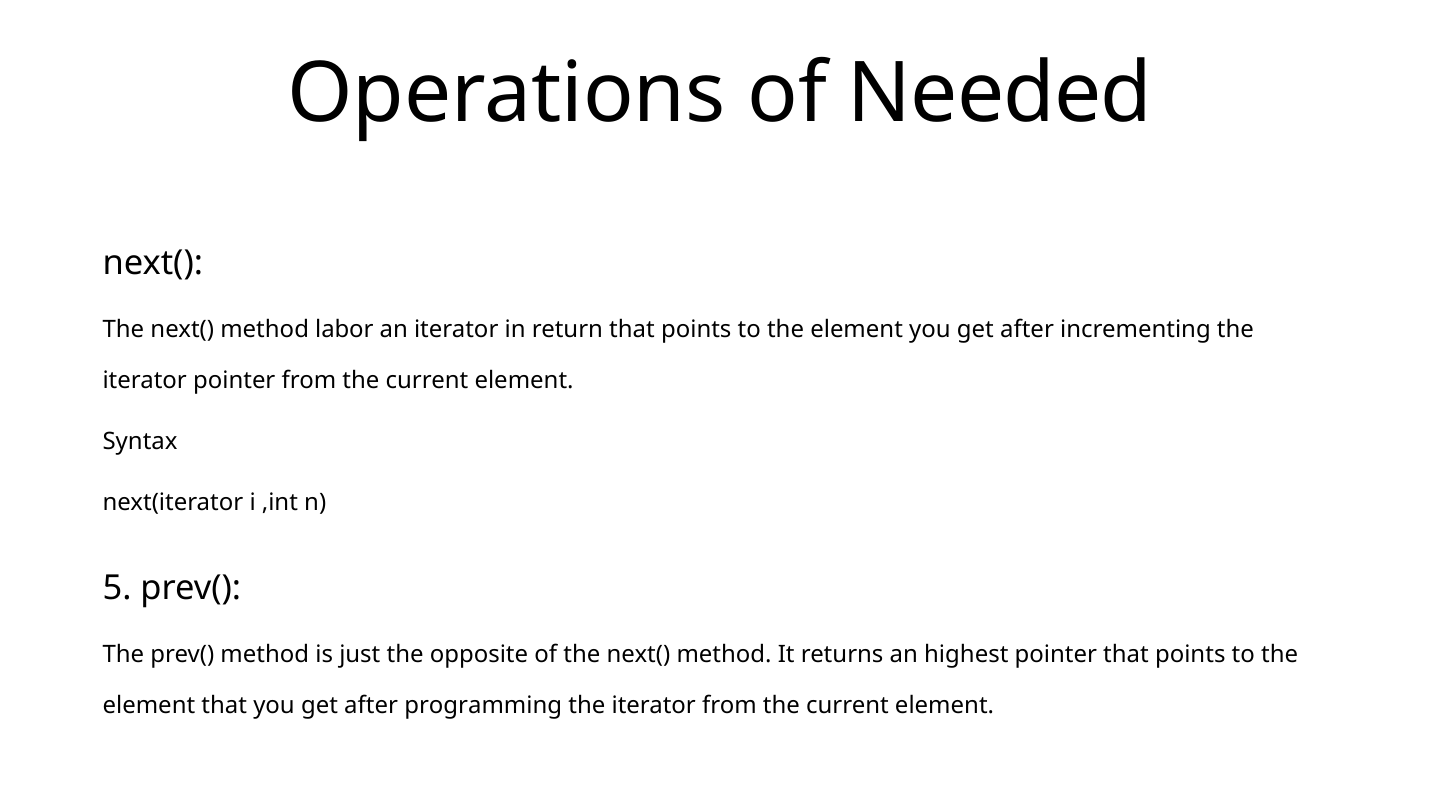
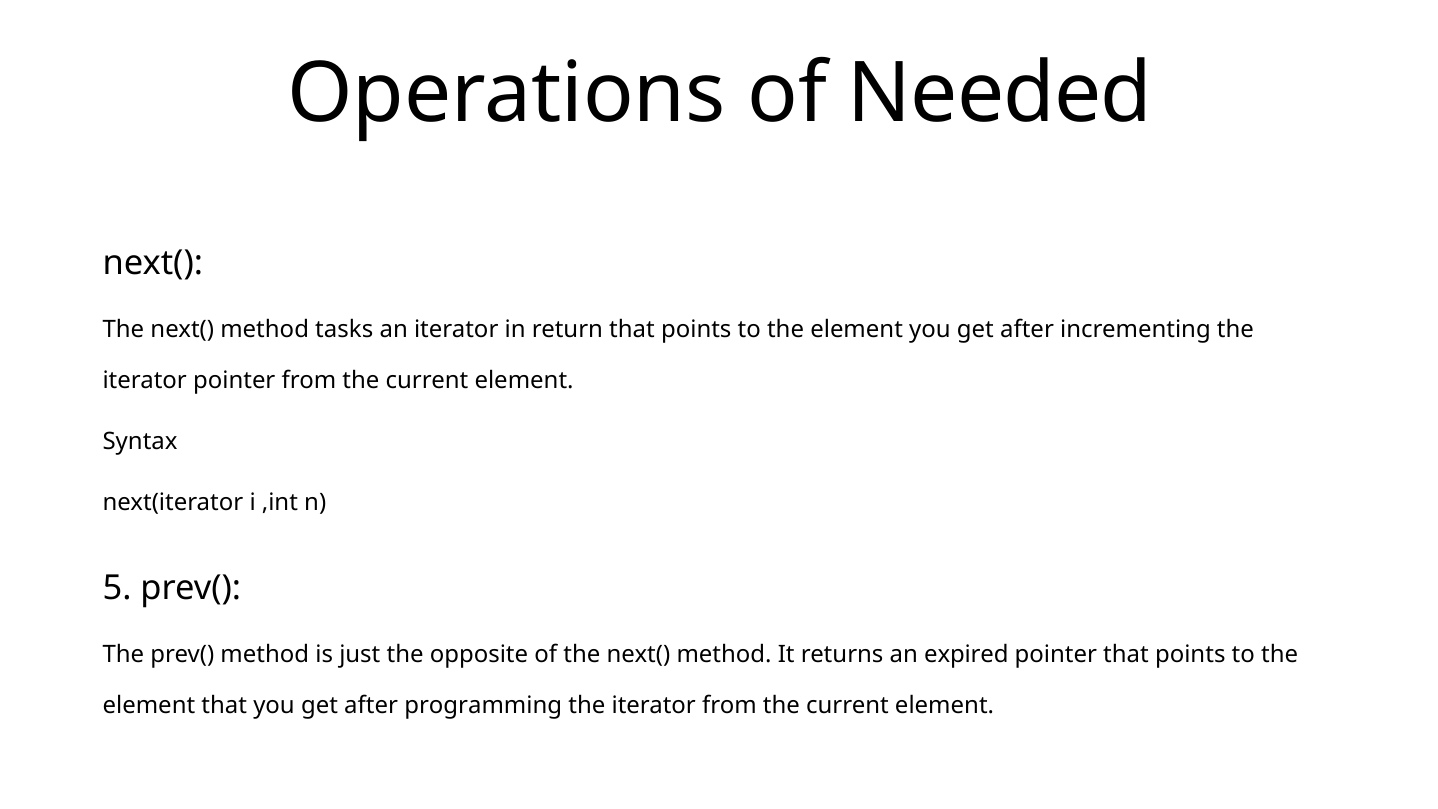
labor: labor -> tasks (344, 330)
highest: highest -> expired (966, 655)
